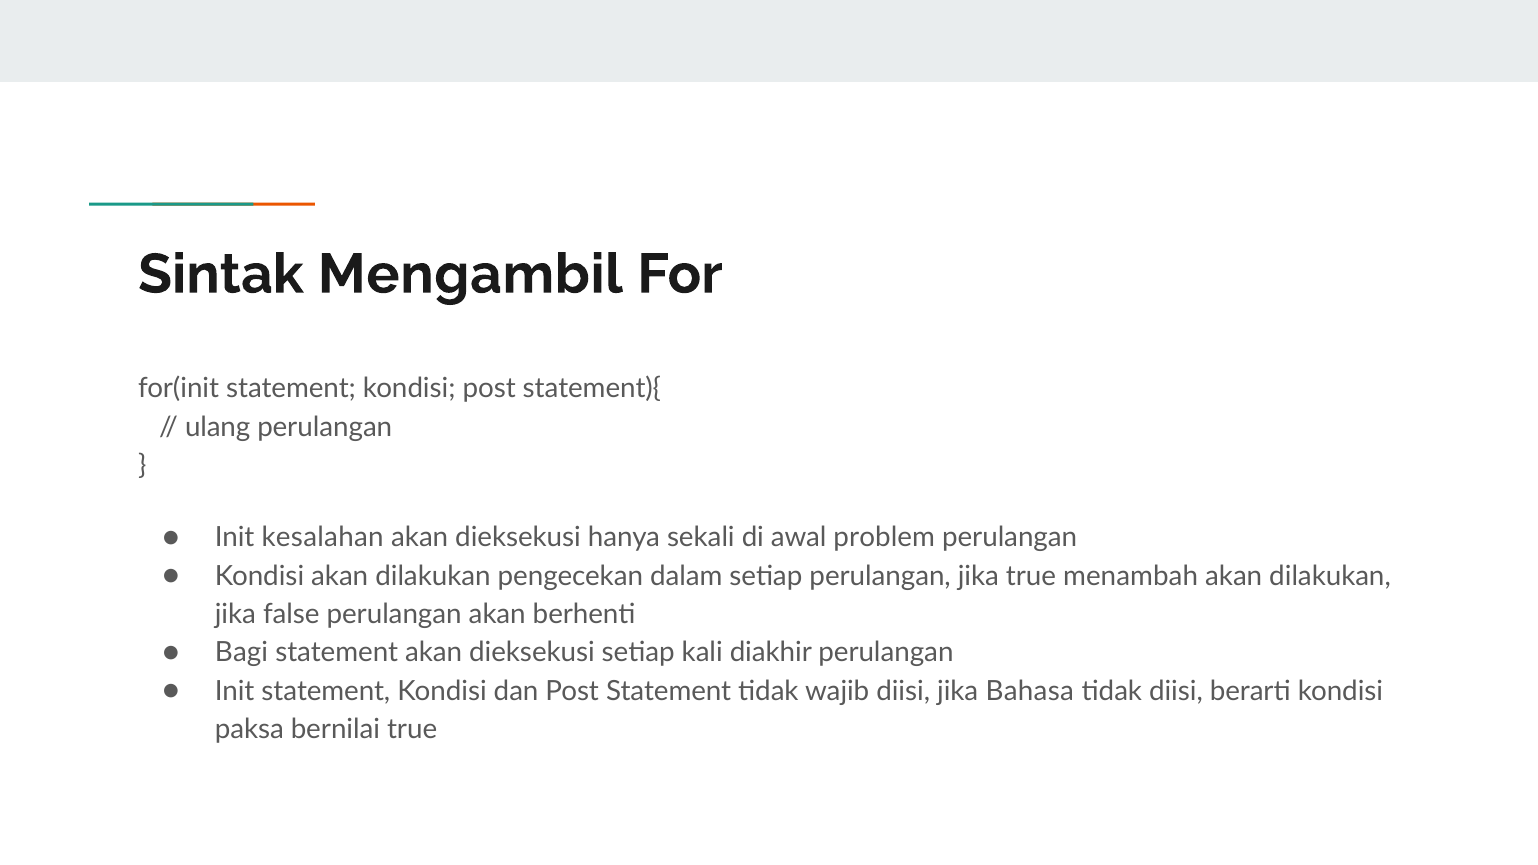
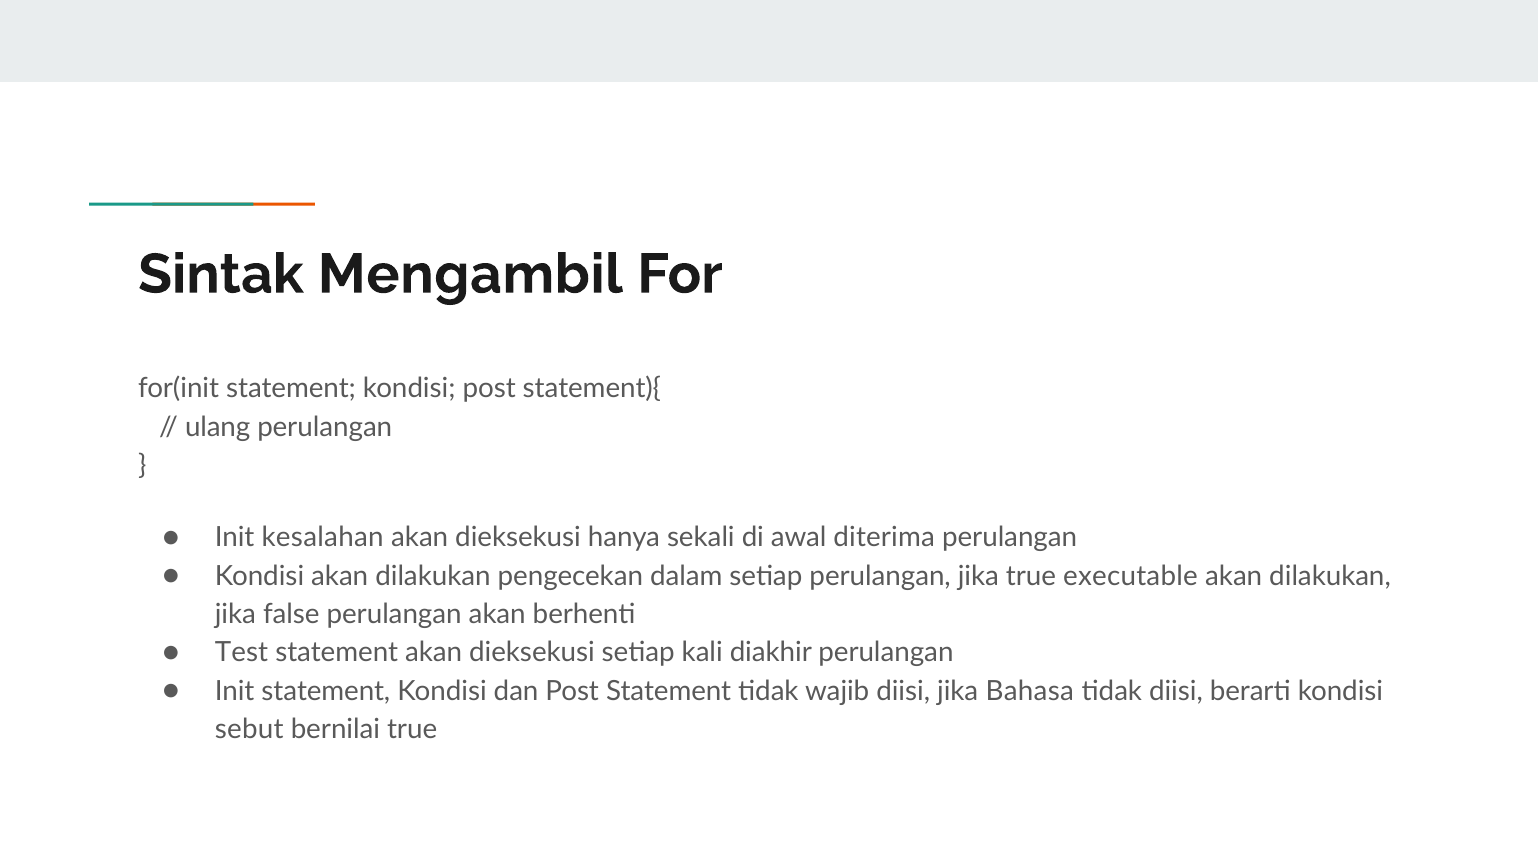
problem: problem -> diterima (884, 538)
menambah: menambah -> executable (1130, 576)
Bagi: Bagi -> Test (242, 653)
paksa: paksa -> sebut (249, 729)
